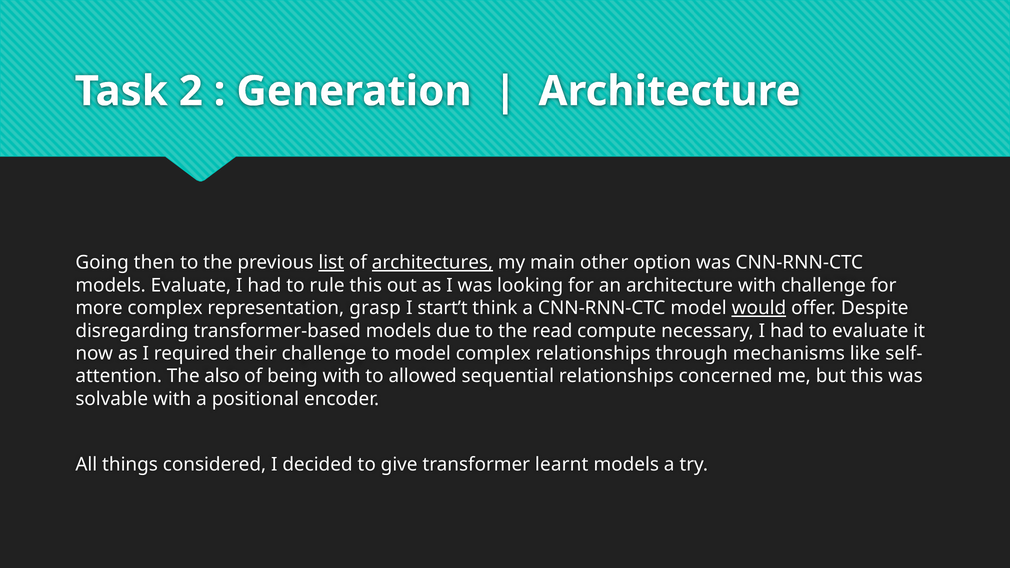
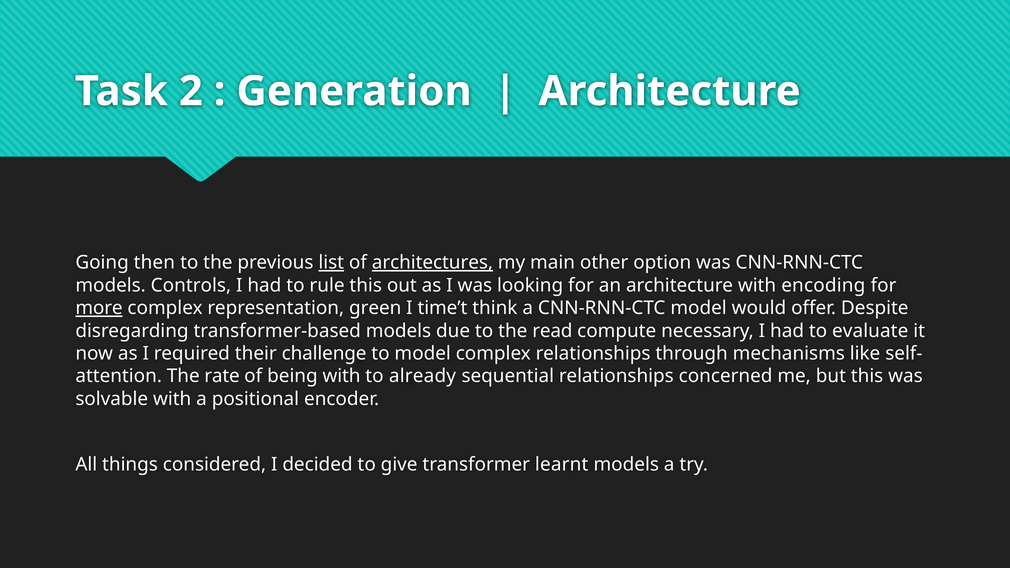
models Evaluate: Evaluate -> Controls (191, 285)
with challenge: challenge -> encoding (823, 285)
more underline: none -> present (99, 308)
grasp: grasp -> green (375, 308)
start’t: start’t -> time’t (442, 308)
would underline: present -> none (759, 308)
also: also -> rate (222, 376)
allowed: allowed -> already (422, 376)
